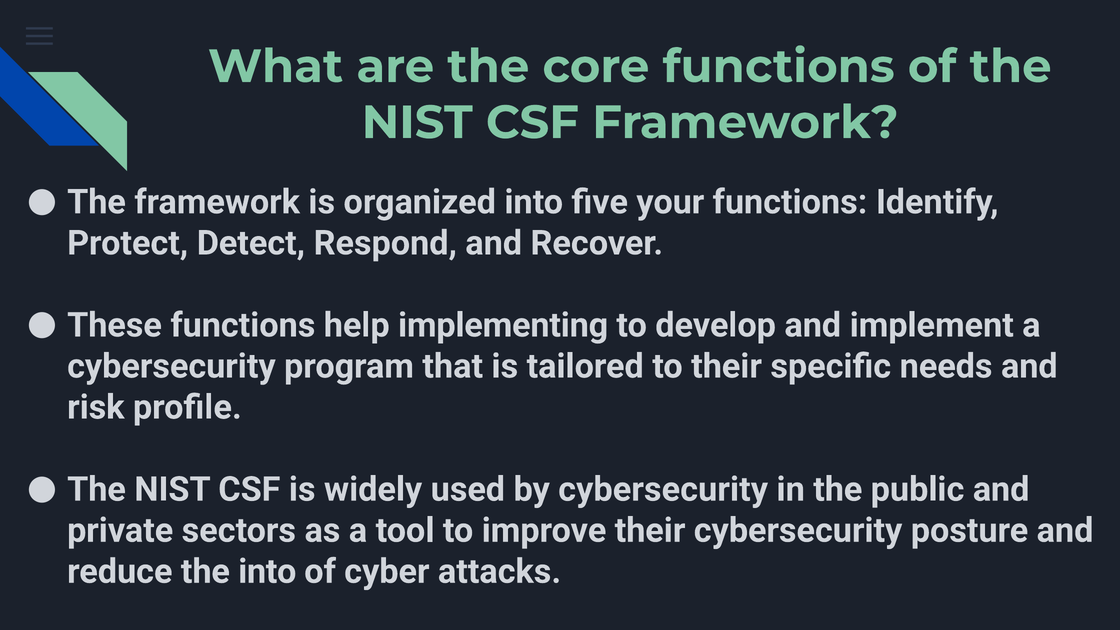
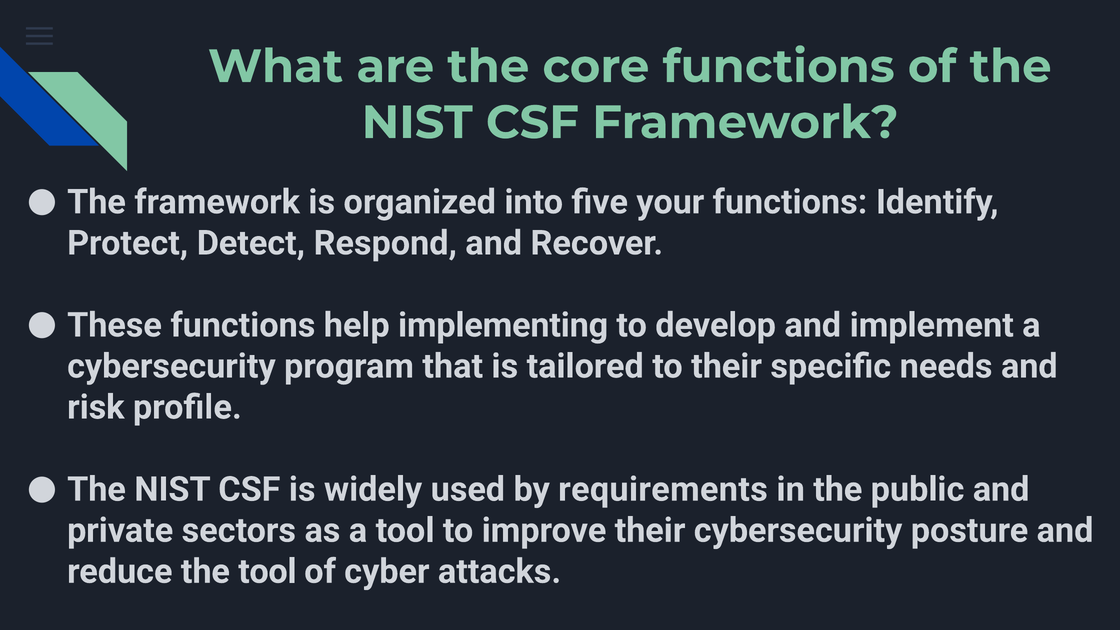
by cybersecurity: cybersecurity -> requirements (663, 489)
the into: into -> tool (267, 572)
